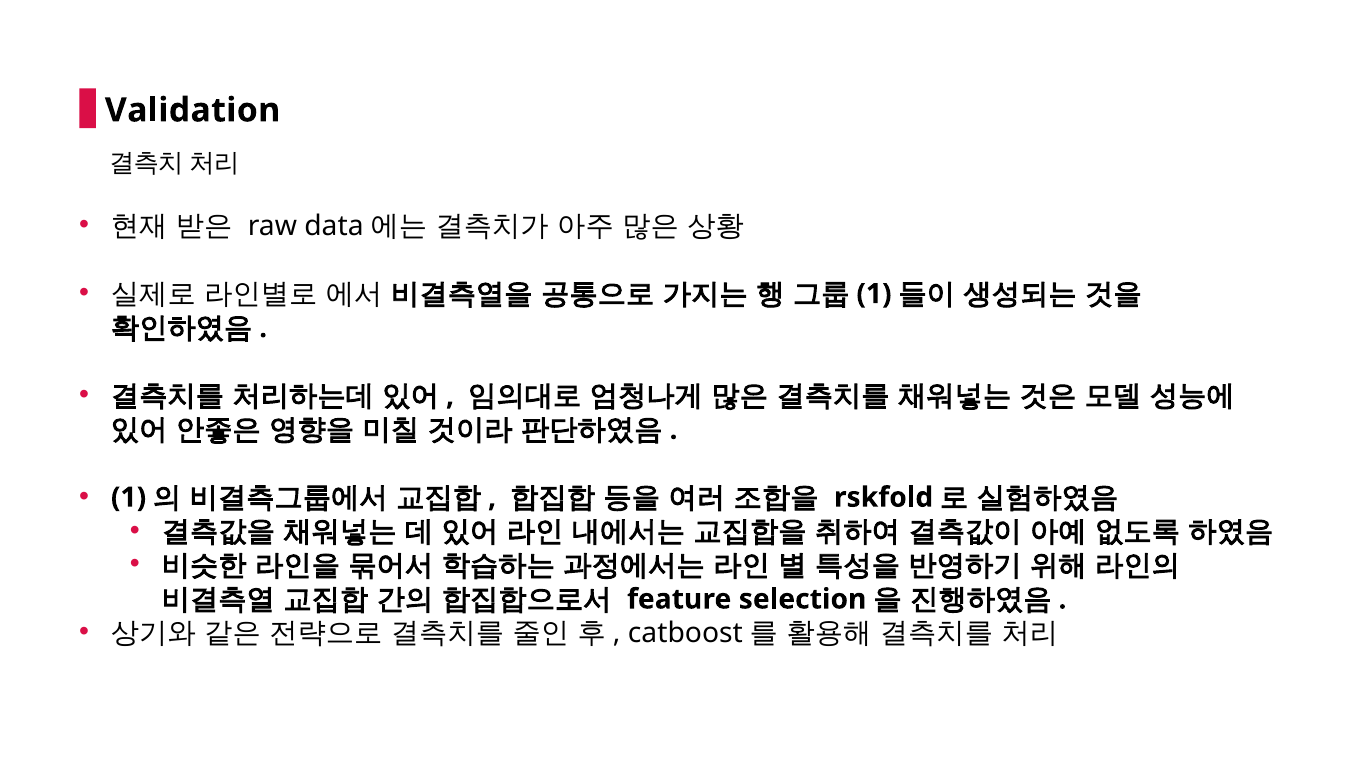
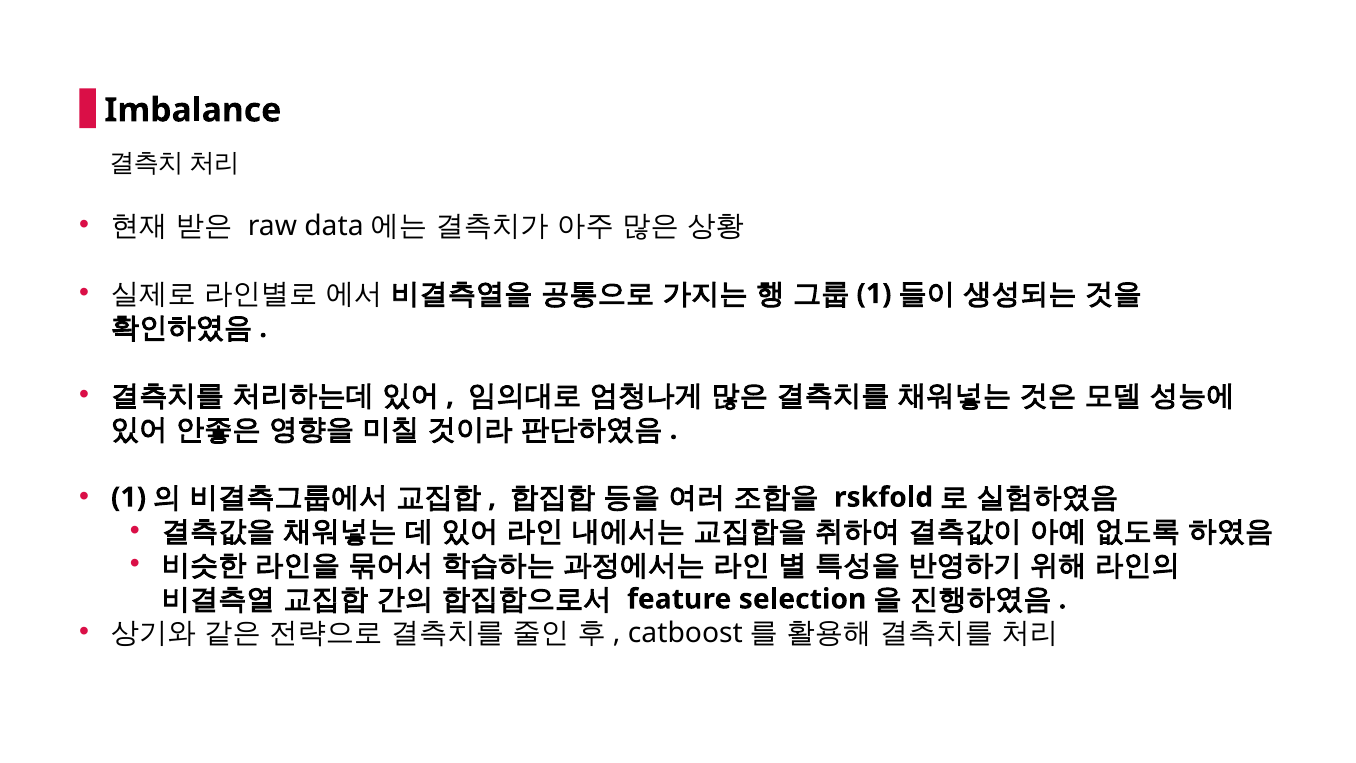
Validation: Validation -> Imbalance (193, 110)
